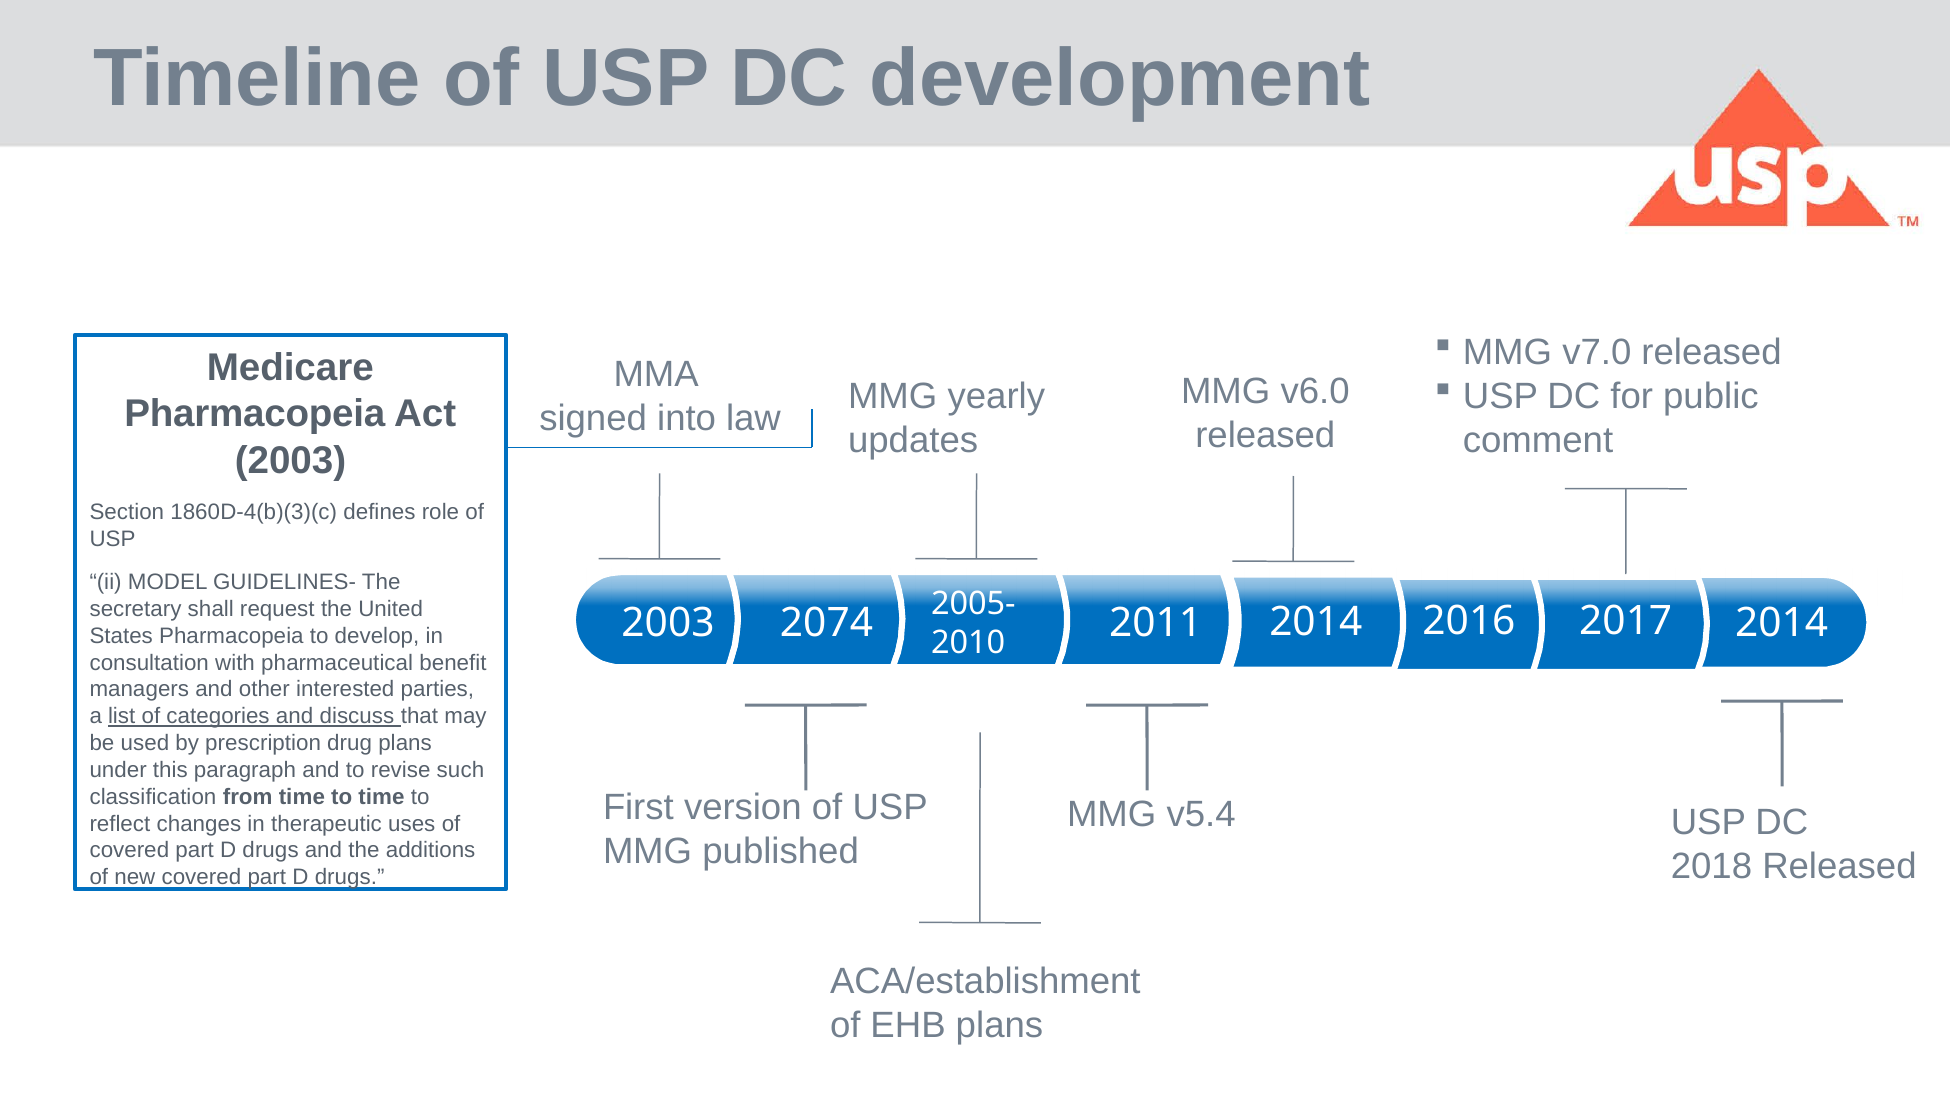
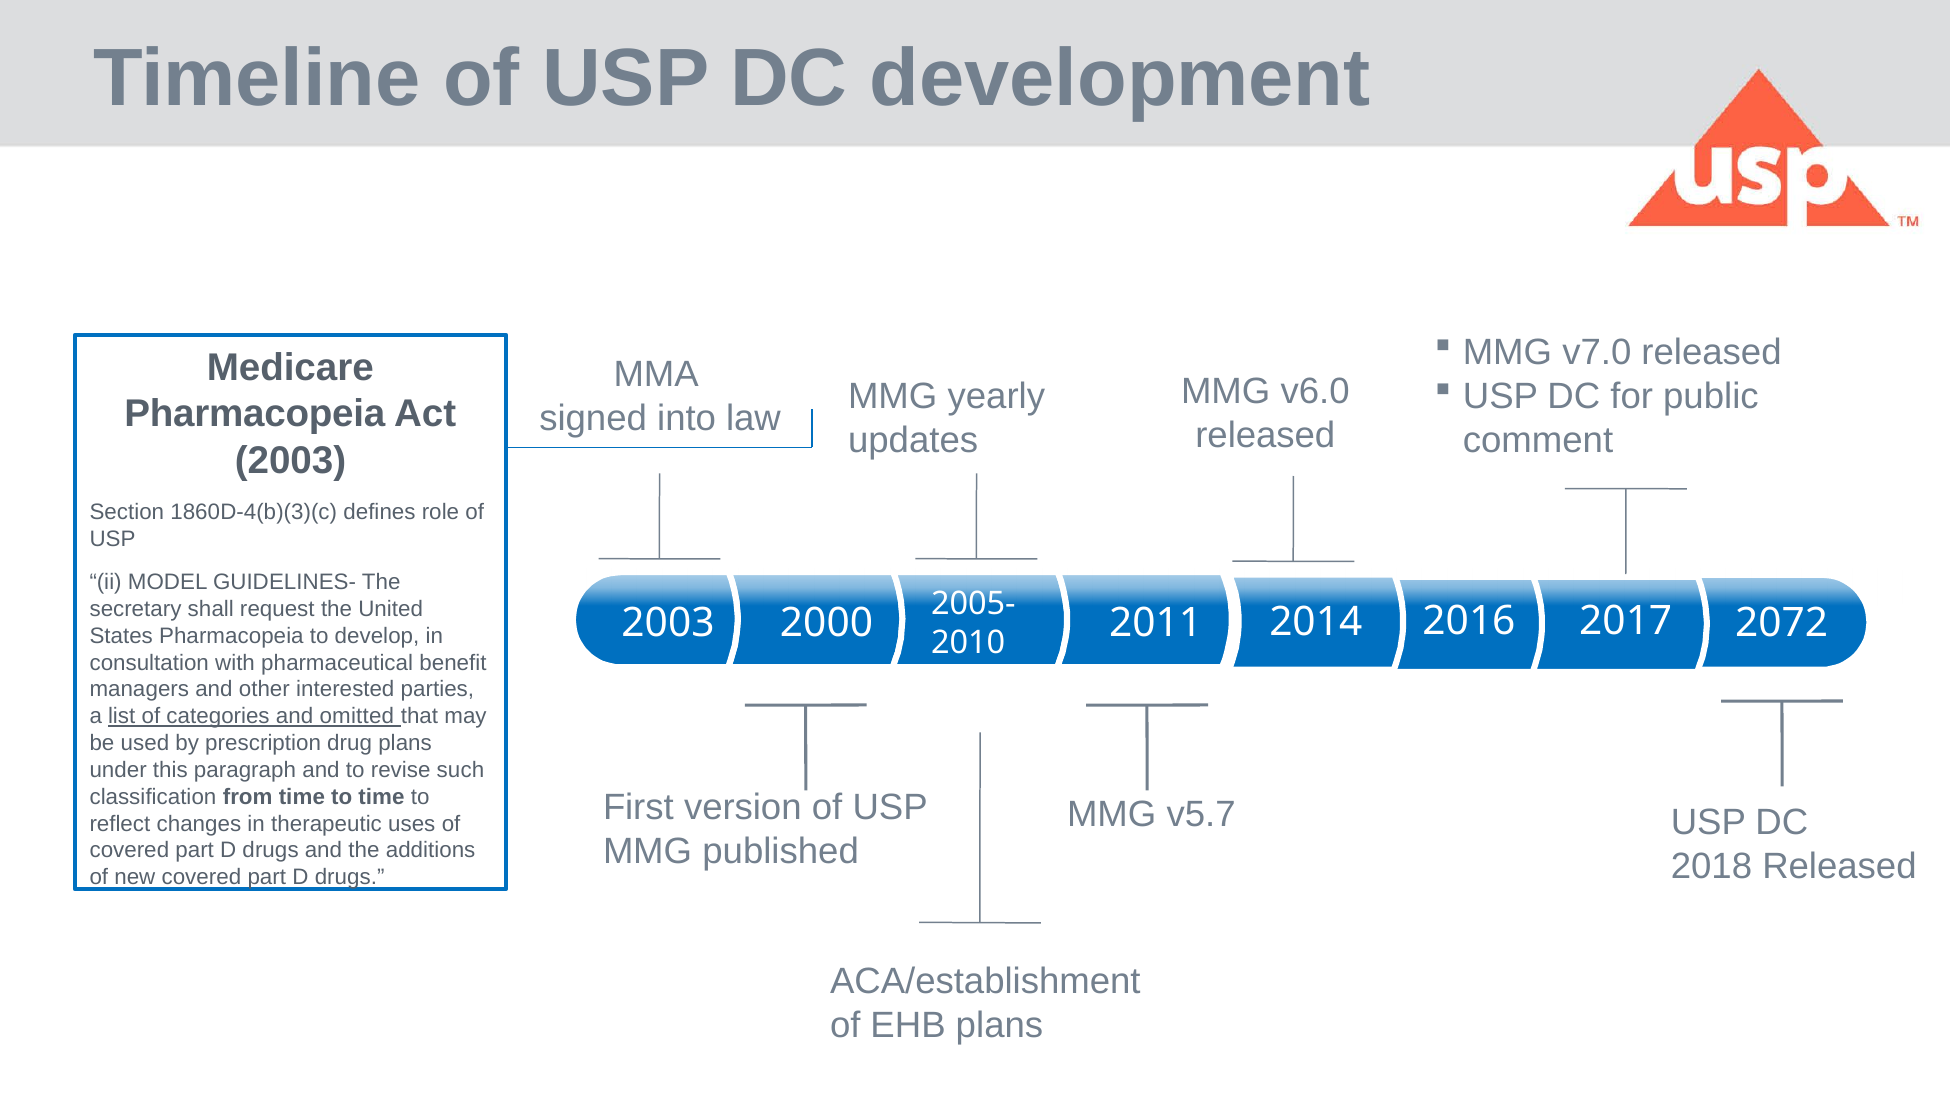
2074: 2074 -> 2000 (827, 623)
2014: 2014 -> 2072 (1782, 623)
discuss: discuss -> omitted (357, 716)
v5.4: v5.4 -> v5.7 (1201, 814)
